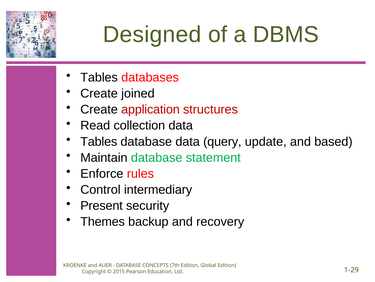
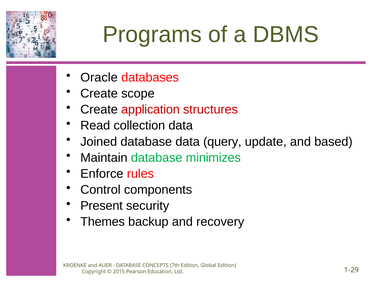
Designed: Designed -> Programs (152, 34)
Tables: Tables -> Oracle (99, 77)
joined: joined -> scope (138, 93)
Tables: Tables -> Joined (99, 141)
statement: statement -> minimizes (213, 157)
intermediary: intermediary -> components (158, 189)
